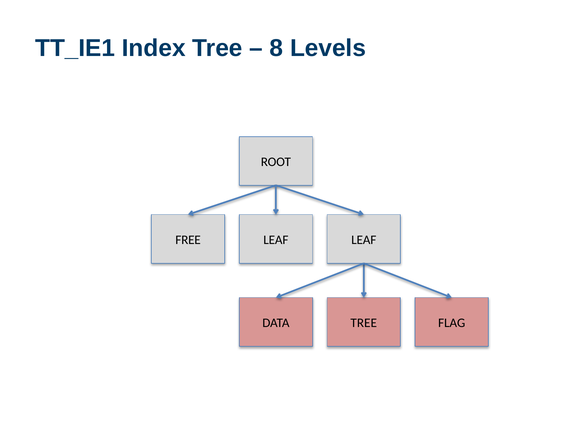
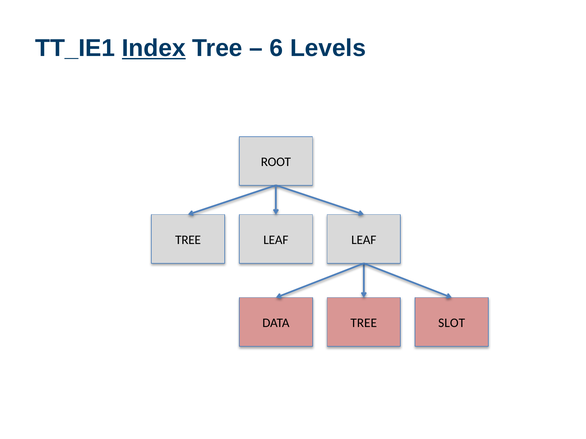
Index underline: none -> present (154, 48)
8: 8 -> 6 (276, 48)
FREE: FREE -> TREE (188, 240)
FLAG: FLAG -> SLOT (452, 323)
